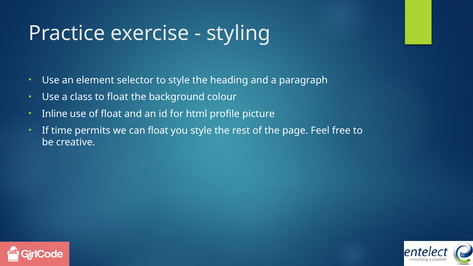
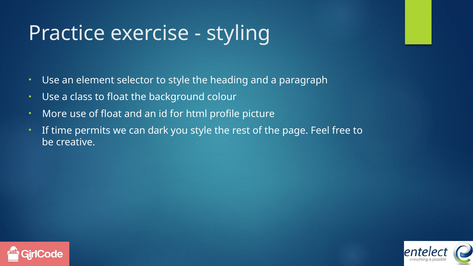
Inline: Inline -> More (55, 114)
can float: float -> dark (158, 131)
